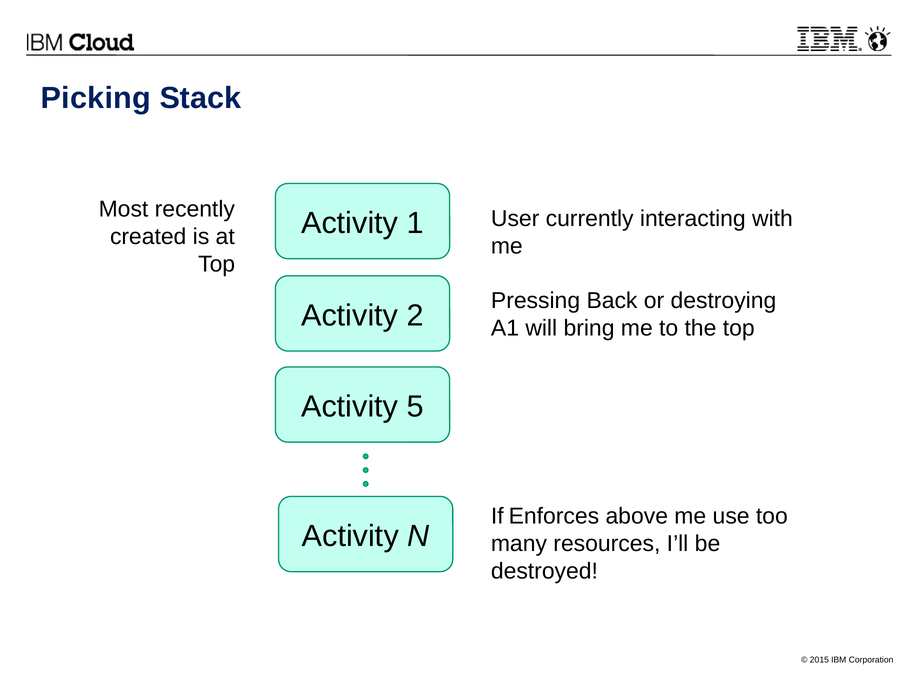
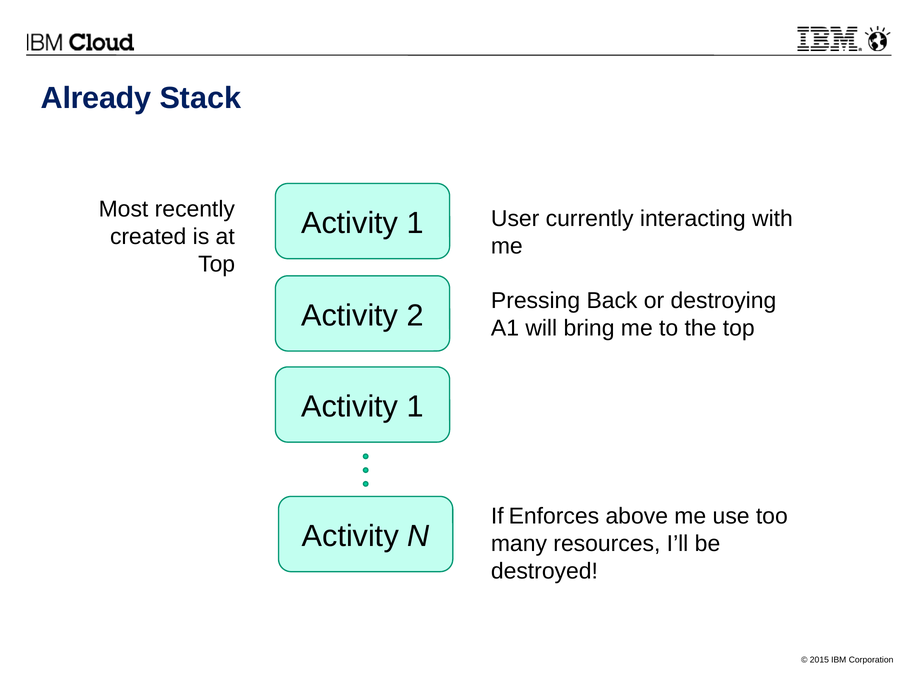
Picking: Picking -> Already (96, 98)
5: 5 -> 1 (415, 407)
